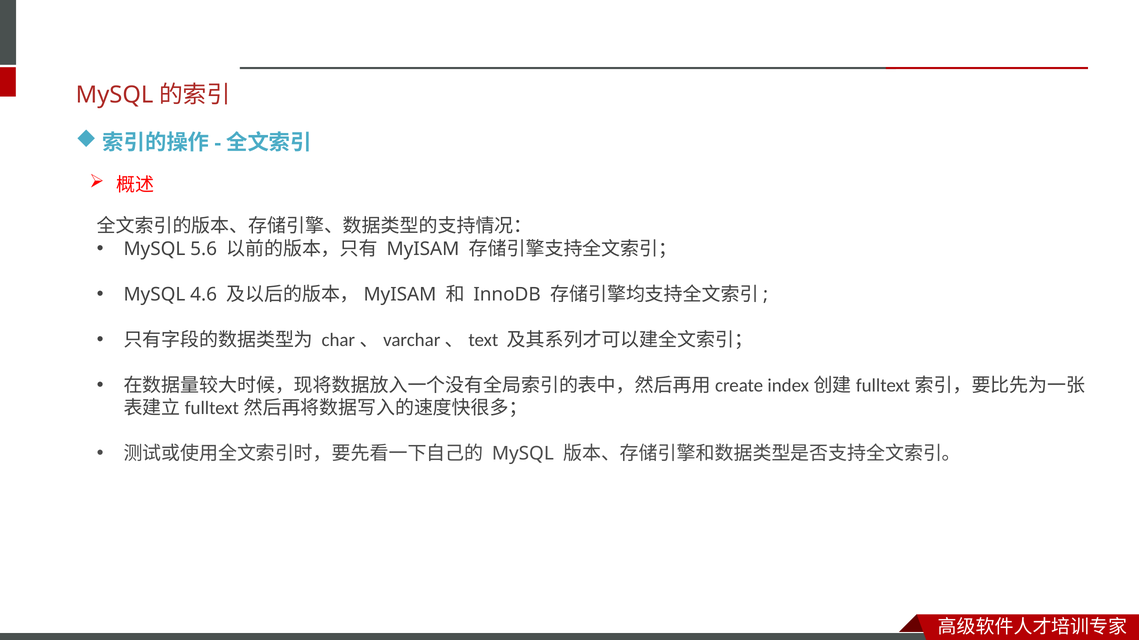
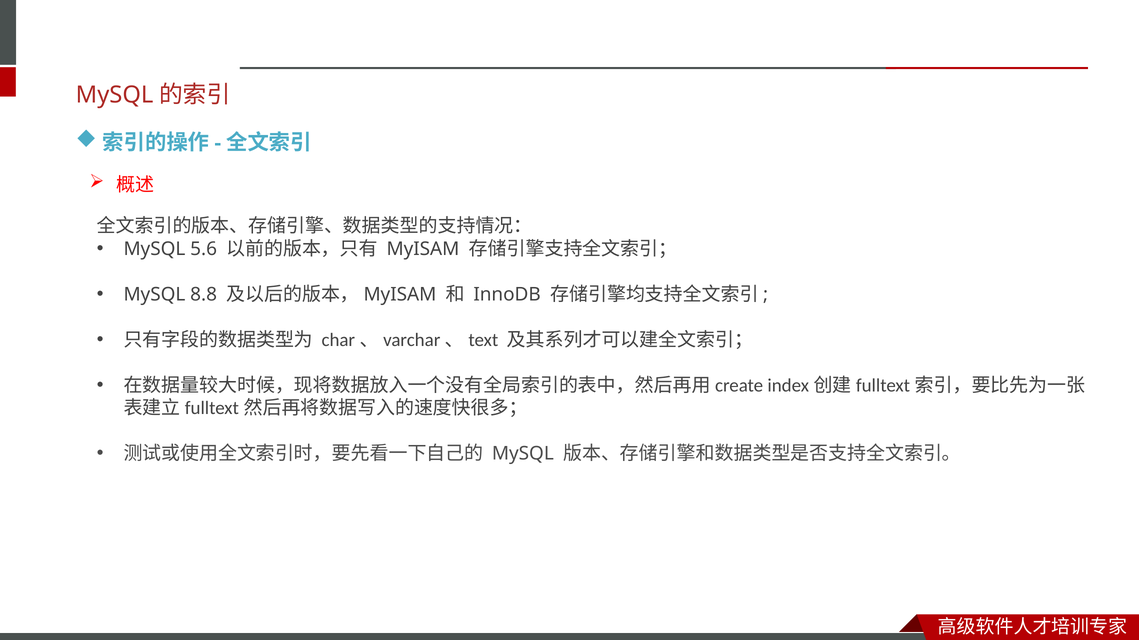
4.6: 4.6 -> 8.8 (204, 295)
